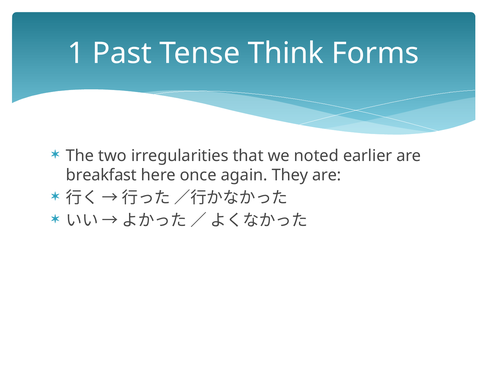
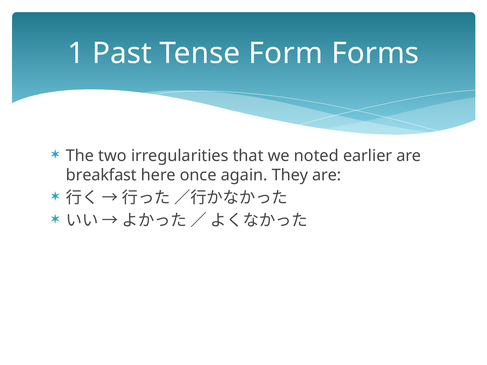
Think: Think -> Form (286, 53)
